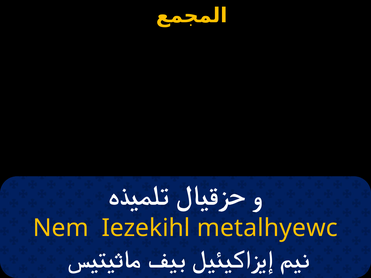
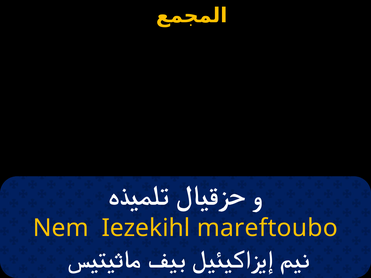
metalhyewc: metalhyewc -> mareftoubo (267, 228)
